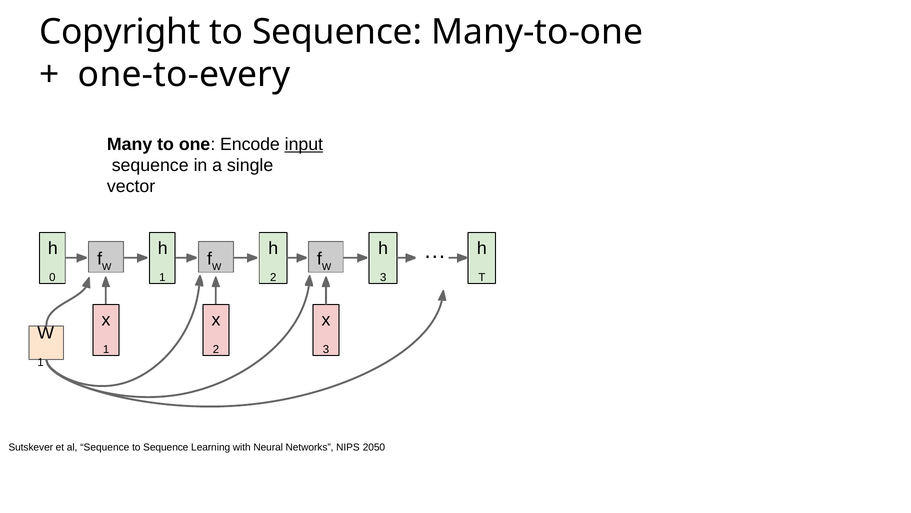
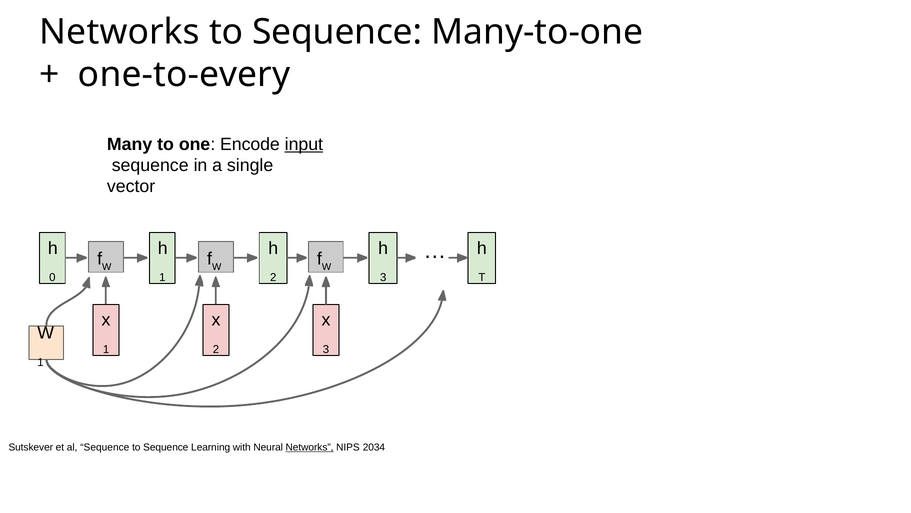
Copyright: Copyright -> Networks (120, 32)
Networks underline: none -> present (310, 447)
2050: 2050 -> 2034 (374, 447)
